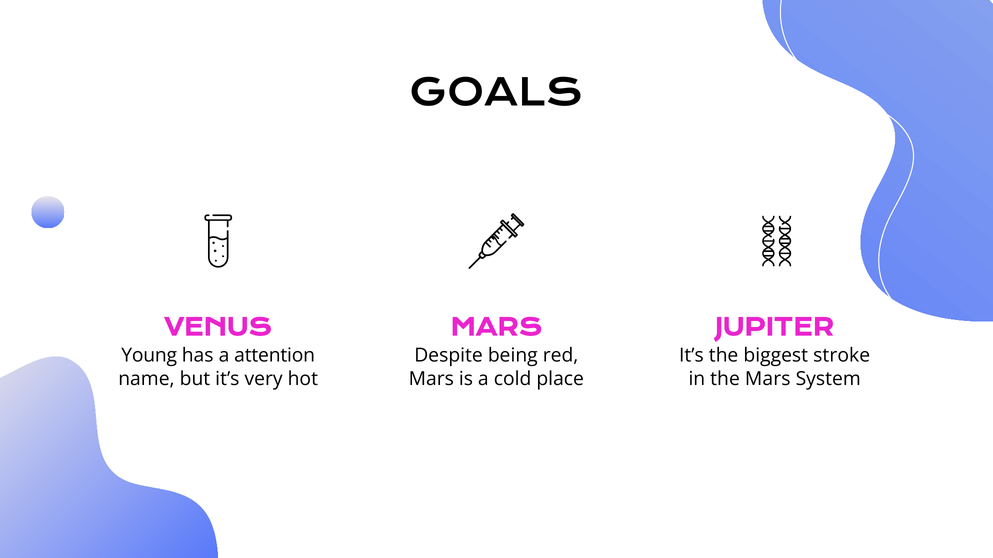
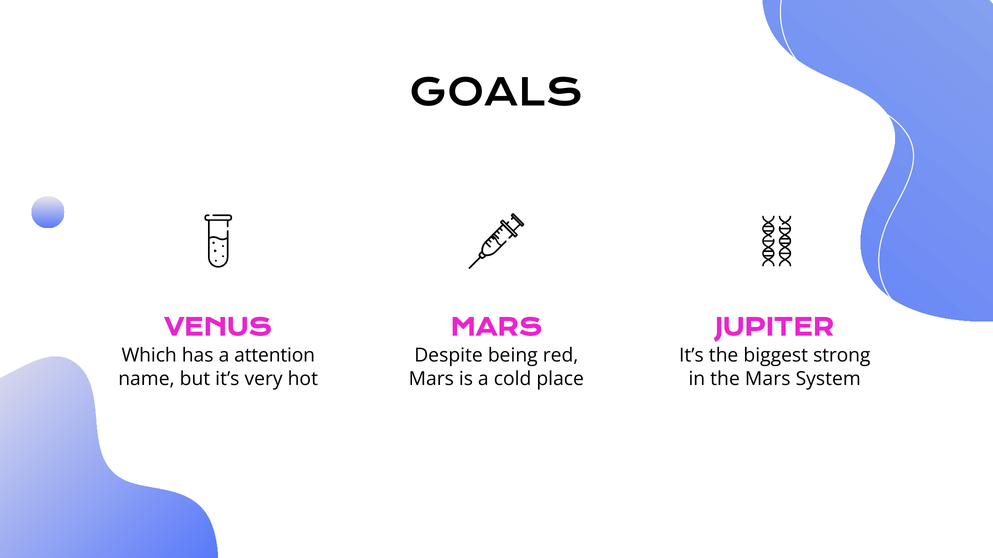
Young: Young -> Which (149, 356)
stroke: stroke -> strong (842, 356)
